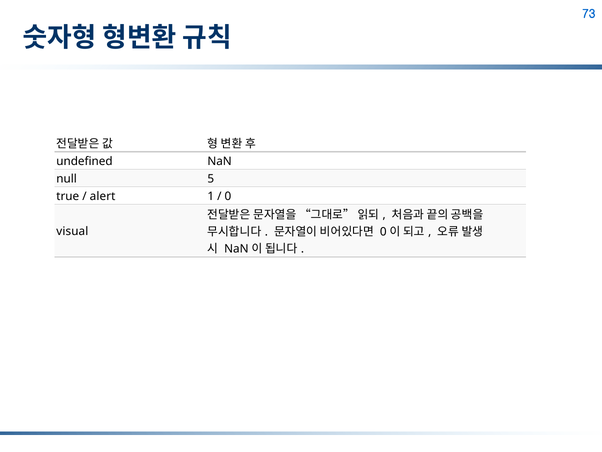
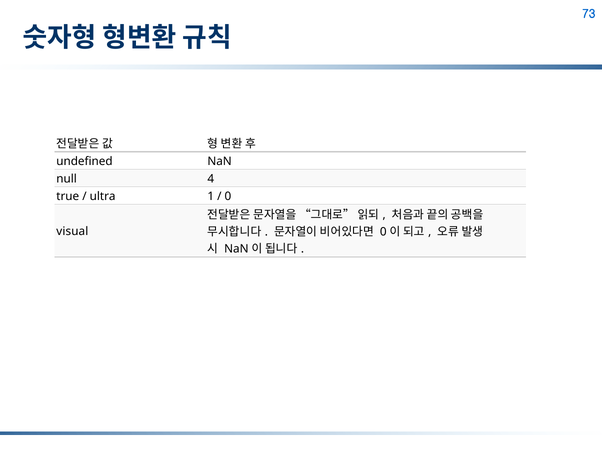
5: 5 -> 4 (211, 179)
alert: alert -> ultra (103, 196)
